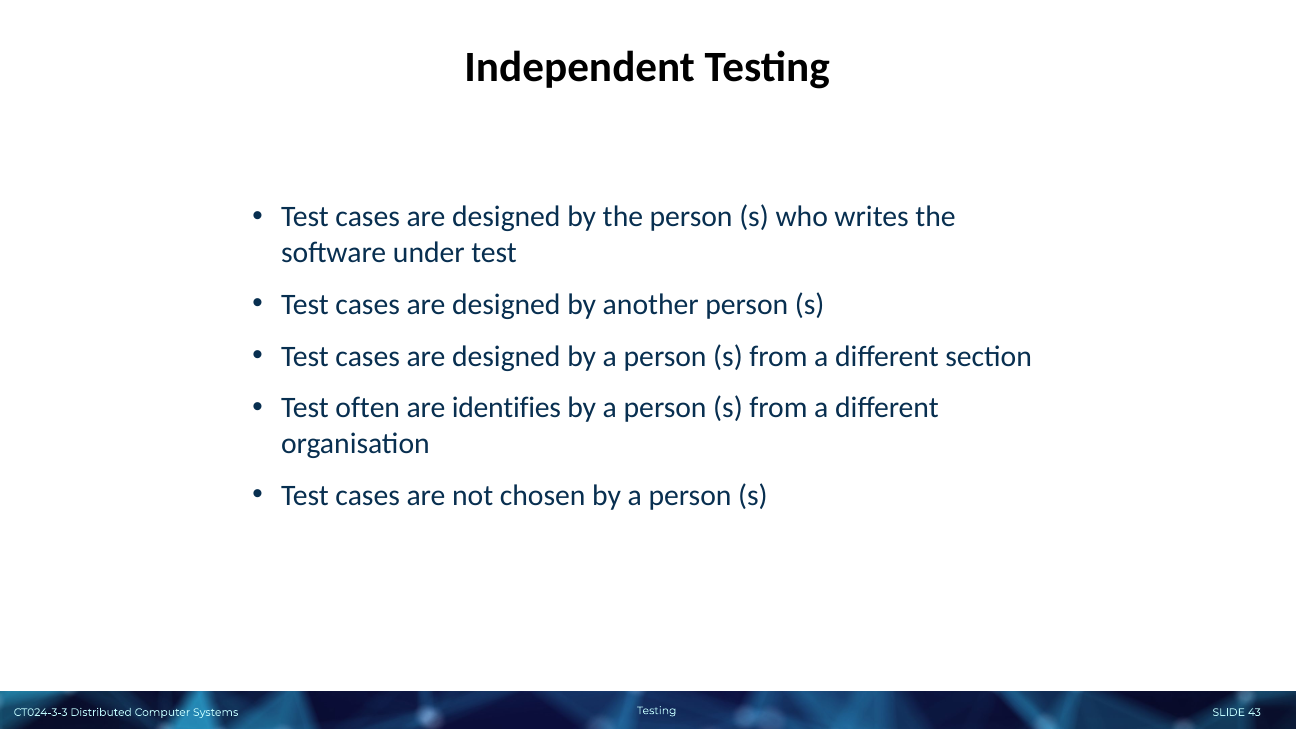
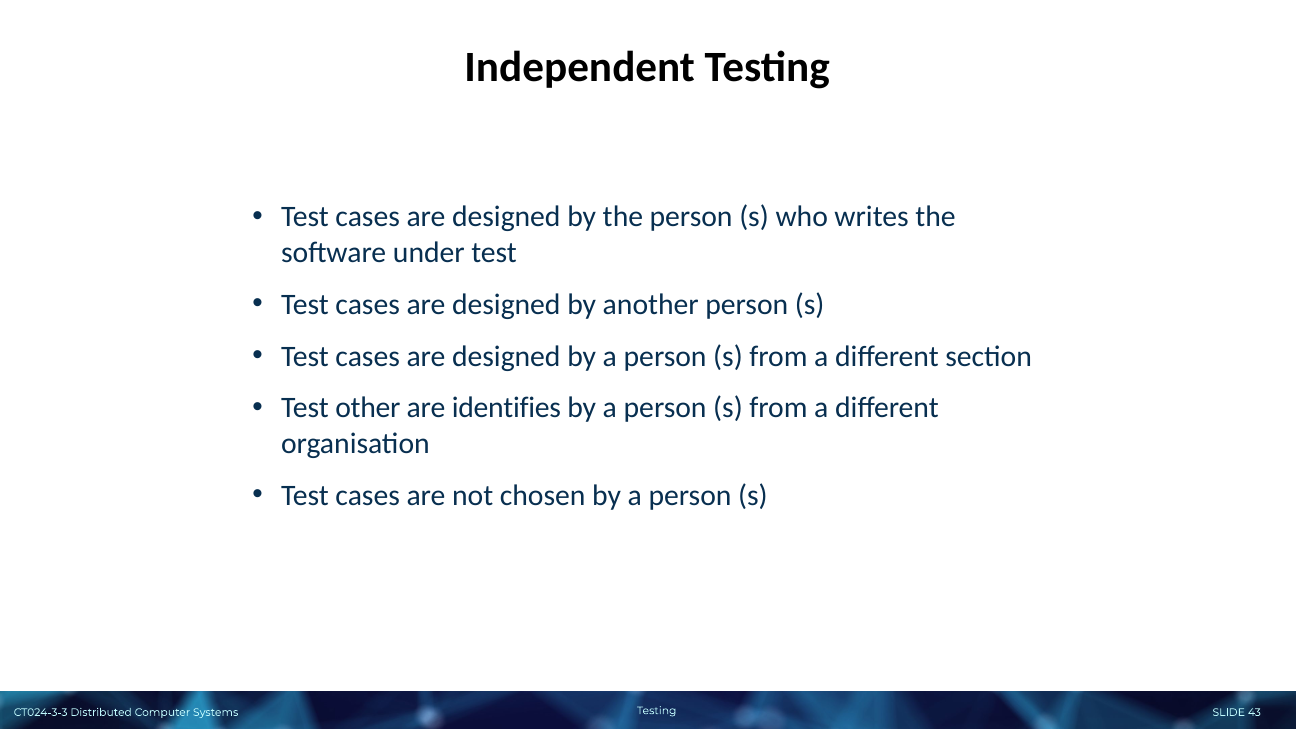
often: often -> other (368, 408)
